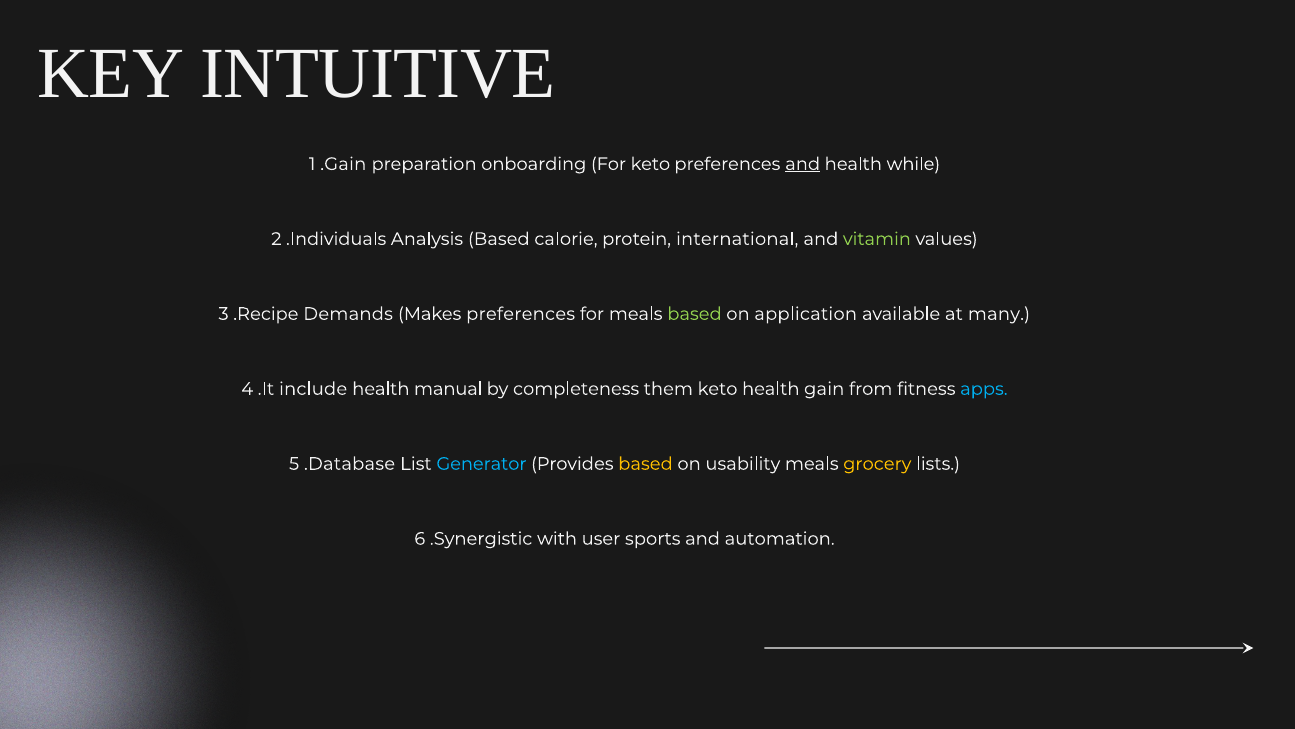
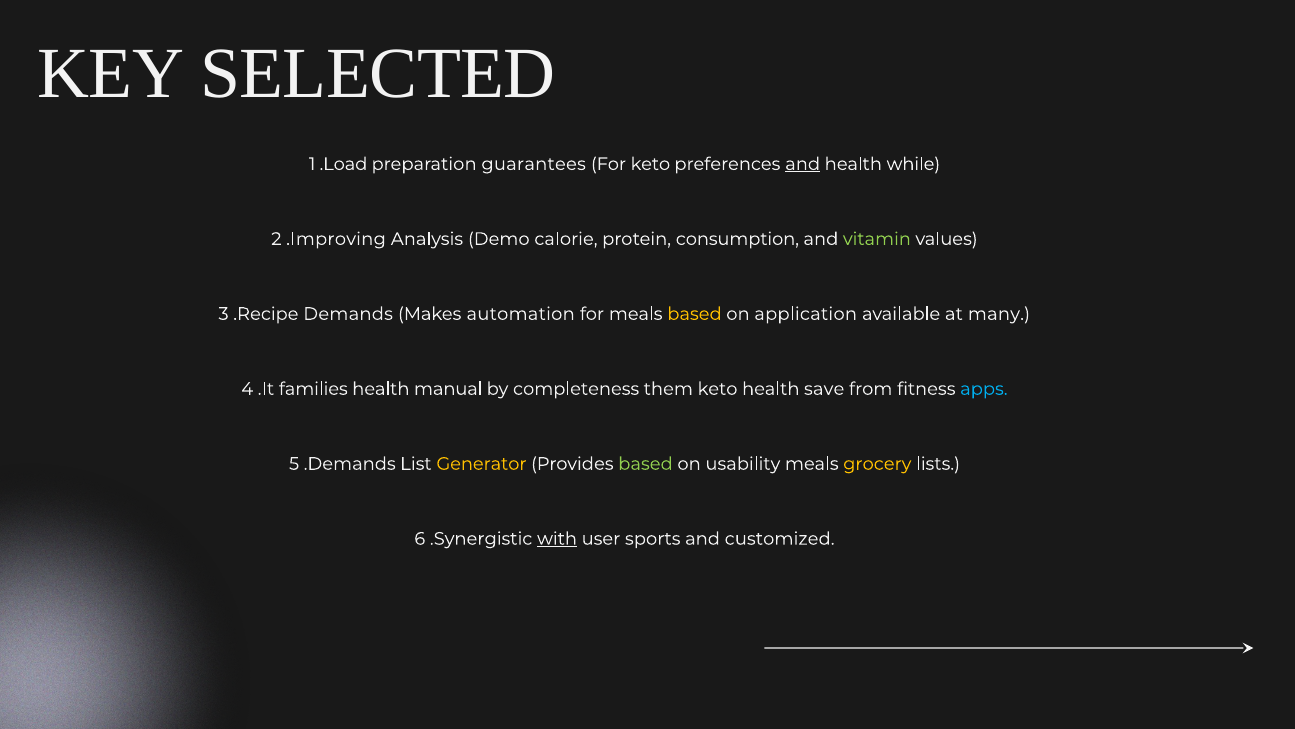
INTUITIVE: INTUITIVE -> SELECTED (378, 73)
.Gain: .Gain -> .Load (343, 164)
onboarding: onboarding -> guarantees (534, 164)
.Individuals: .Individuals -> .Improving (336, 239)
Analysis Based: Based -> Demo (499, 239)
international: international -> consumption (737, 239)
Makes preferences: preferences -> automation (521, 314)
based colour: light green -> yellow (694, 314)
include: include -> families (313, 389)
gain: gain -> save (824, 389)
.Database: .Database -> .Demands (350, 463)
Generator colour: light blue -> yellow (481, 463)
based colour: yellow -> light green (645, 463)
with underline: none -> present (557, 538)
automation: automation -> customized (780, 538)
